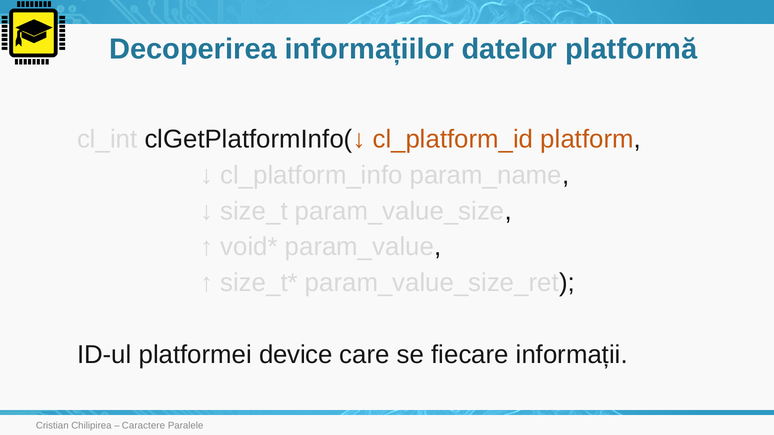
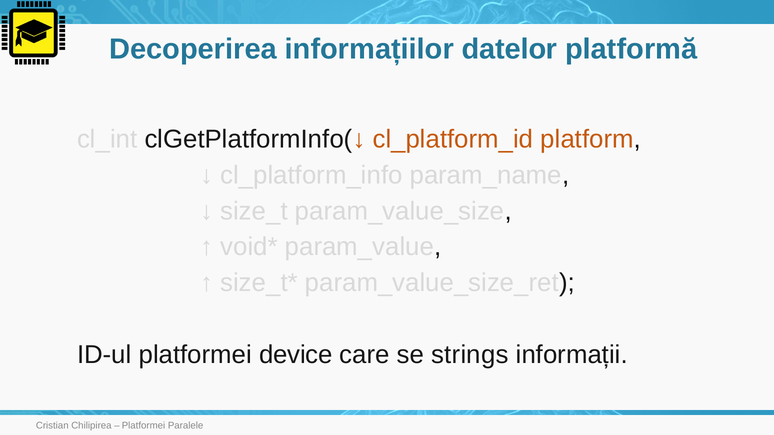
fiecare: fiecare -> strings (470, 355)
Caractere: Caractere -> Platformei (144, 426)
